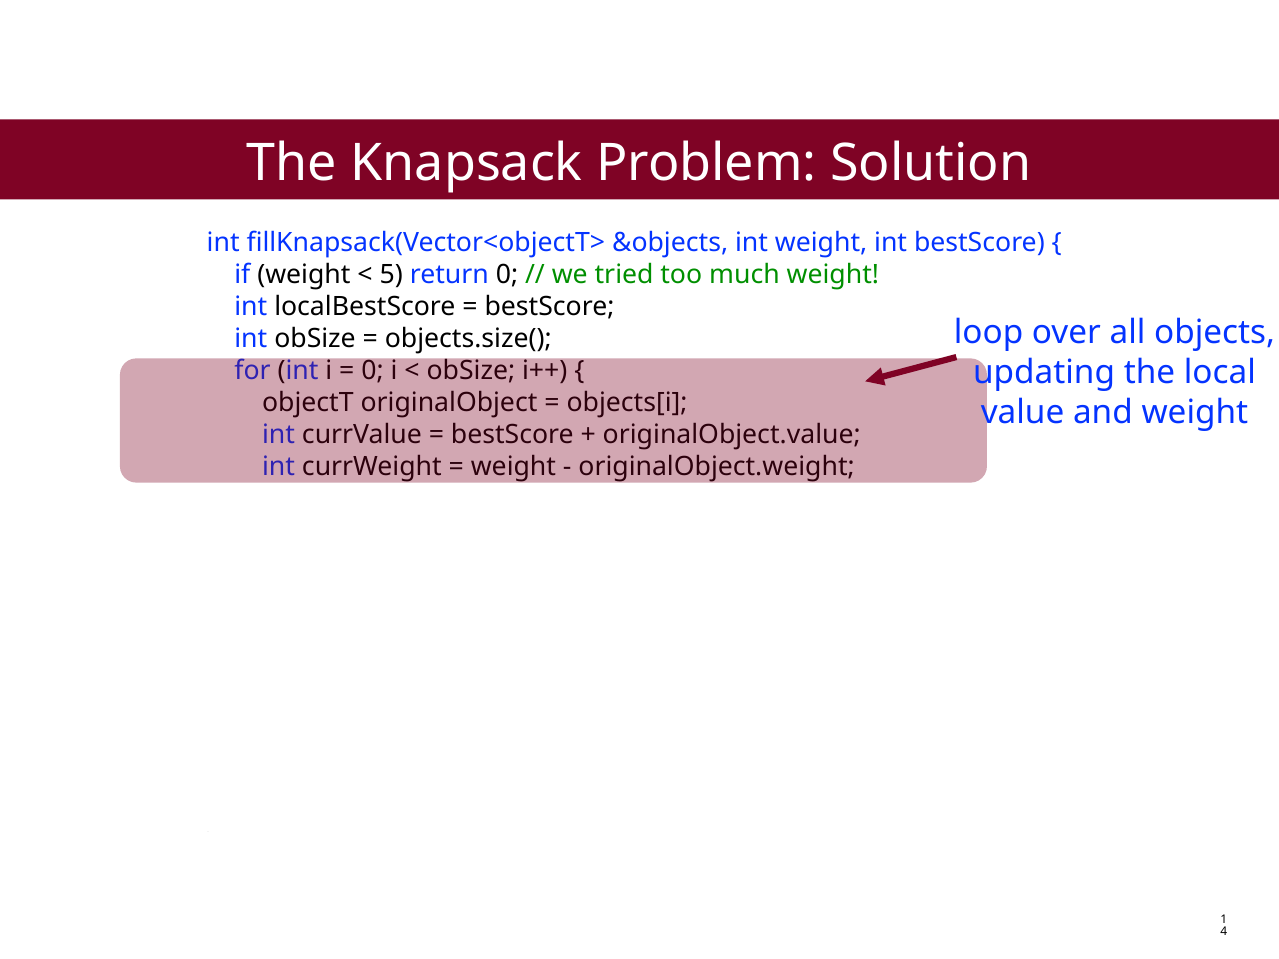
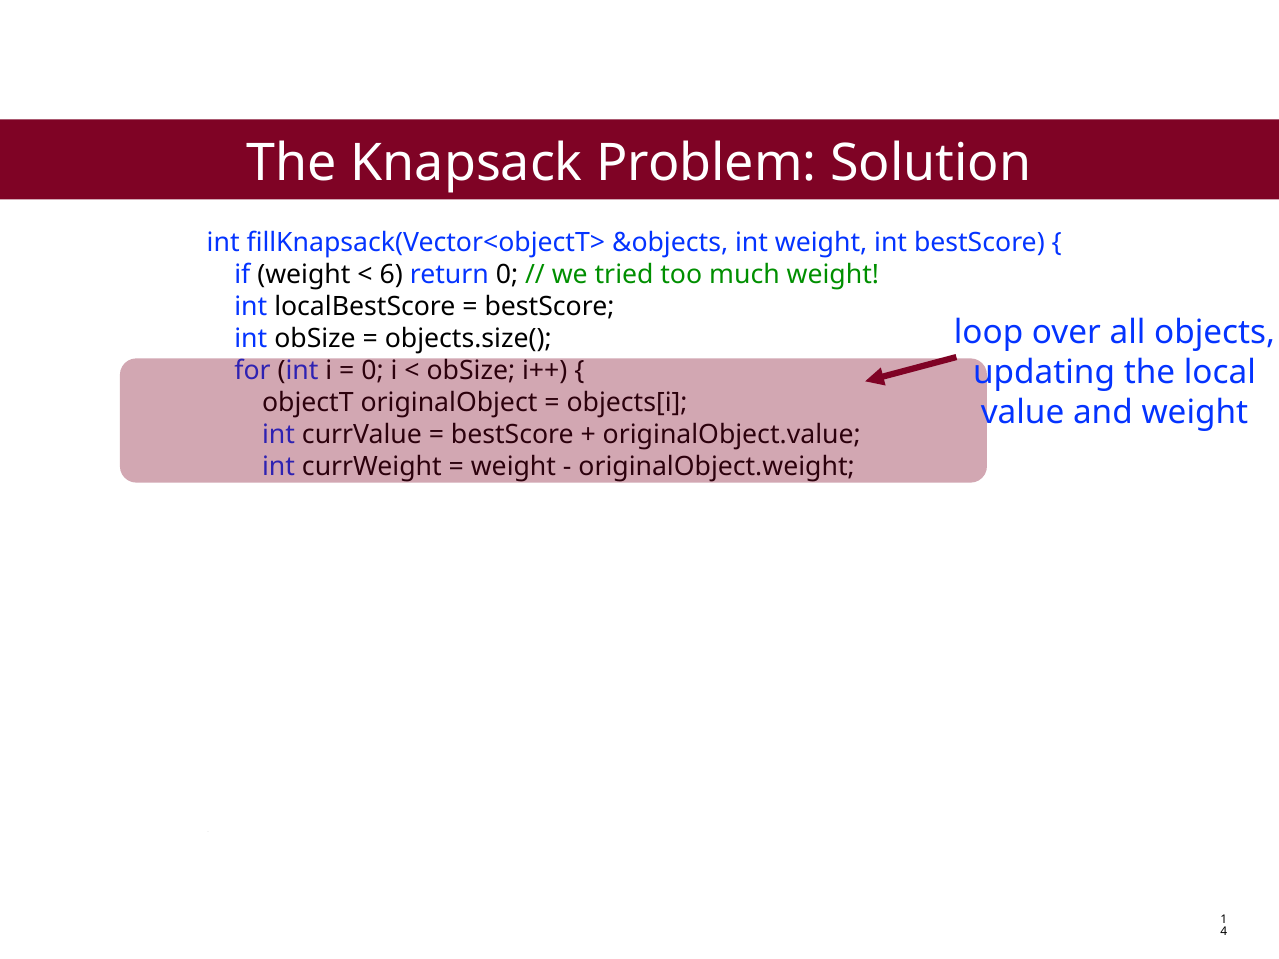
5: 5 -> 6 (391, 275)
